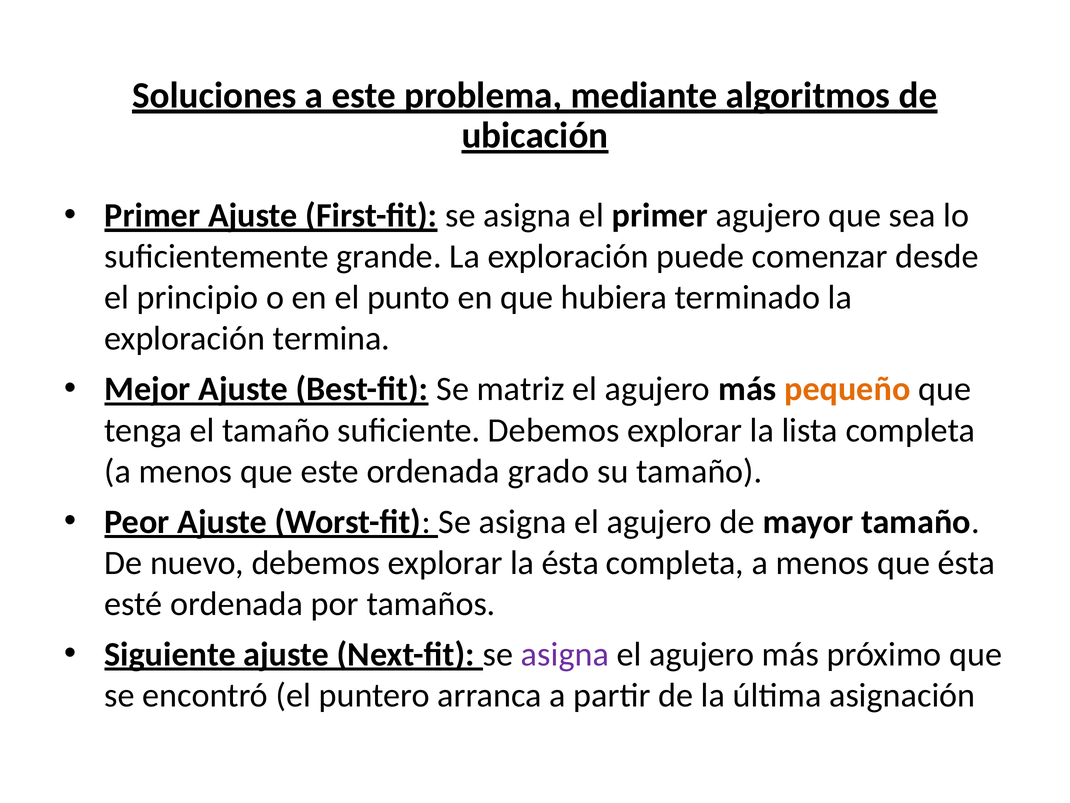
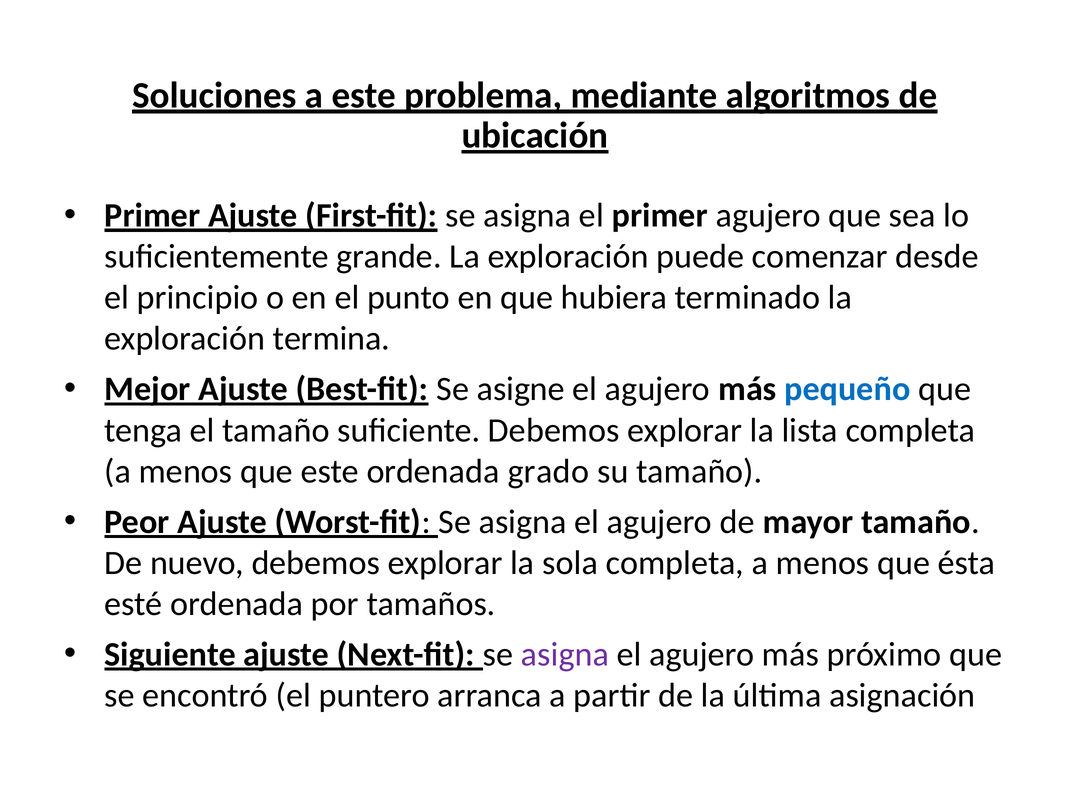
matriz: matriz -> asigne (521, 389)
pequeño colour: orange -> blue (847, 389)
la ésta: ésta -> sola (570, 562)
